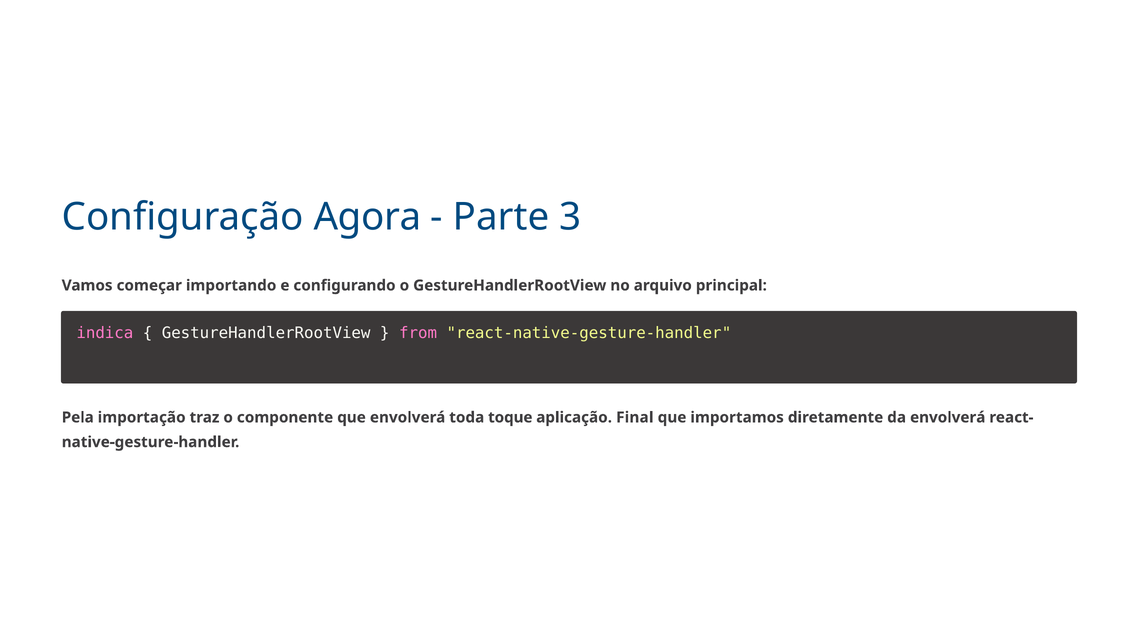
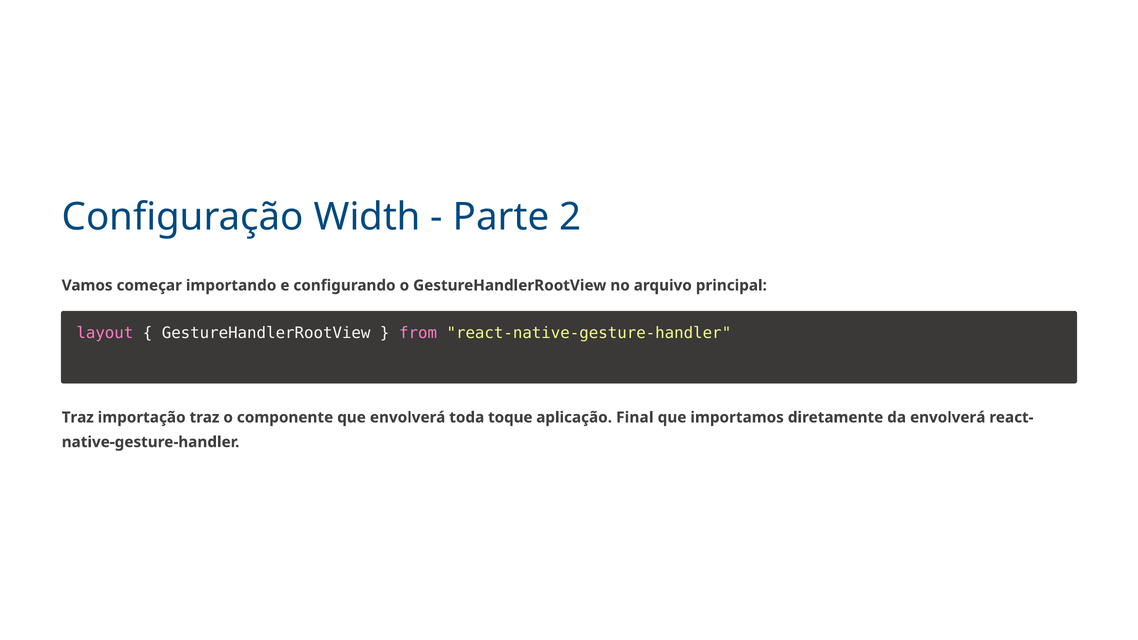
Agora: Agora -> Width (367, 217)
3: 3 -> 2 (570, 217)
indica: indica -> layout (105, 333)
Pela: Pela -> Traz (78, 417)
